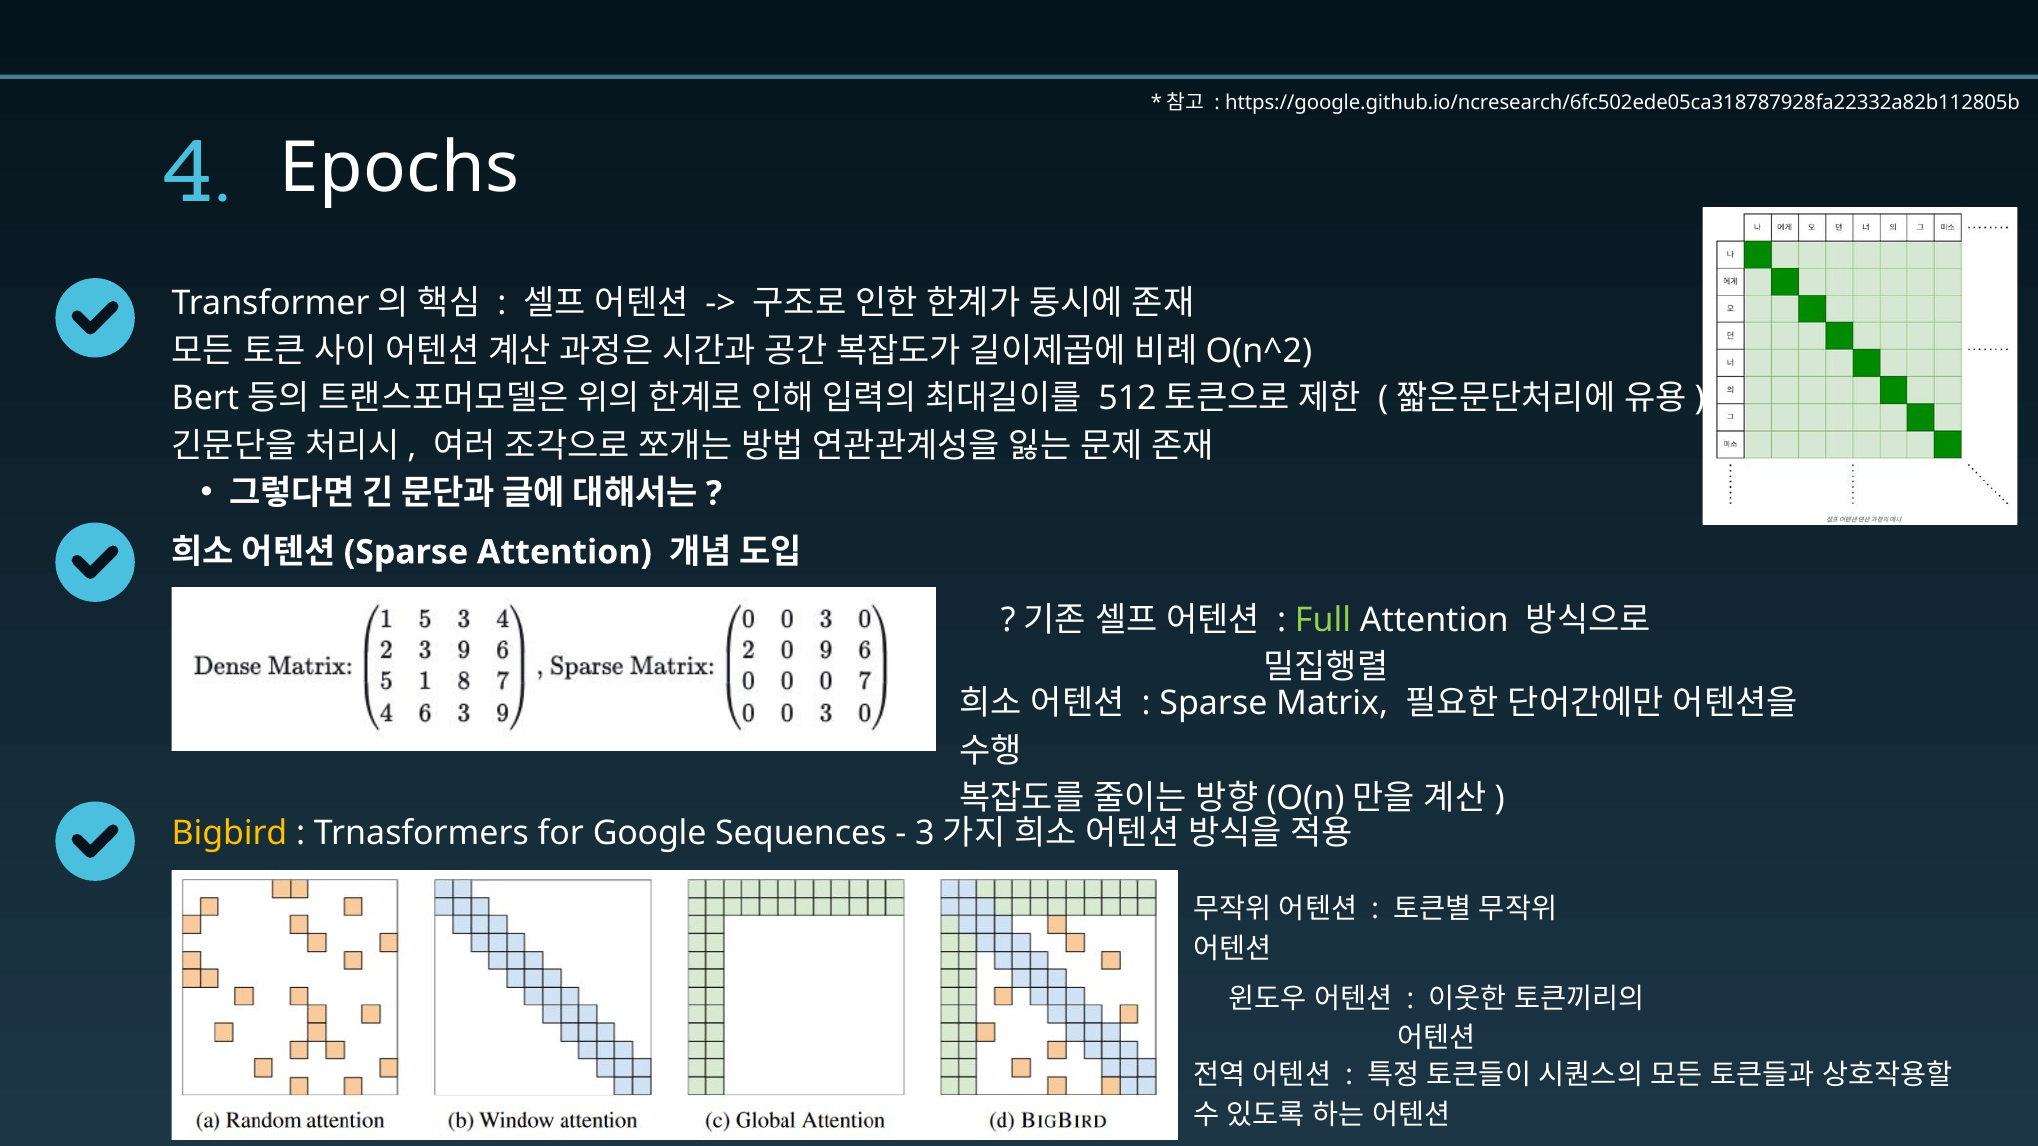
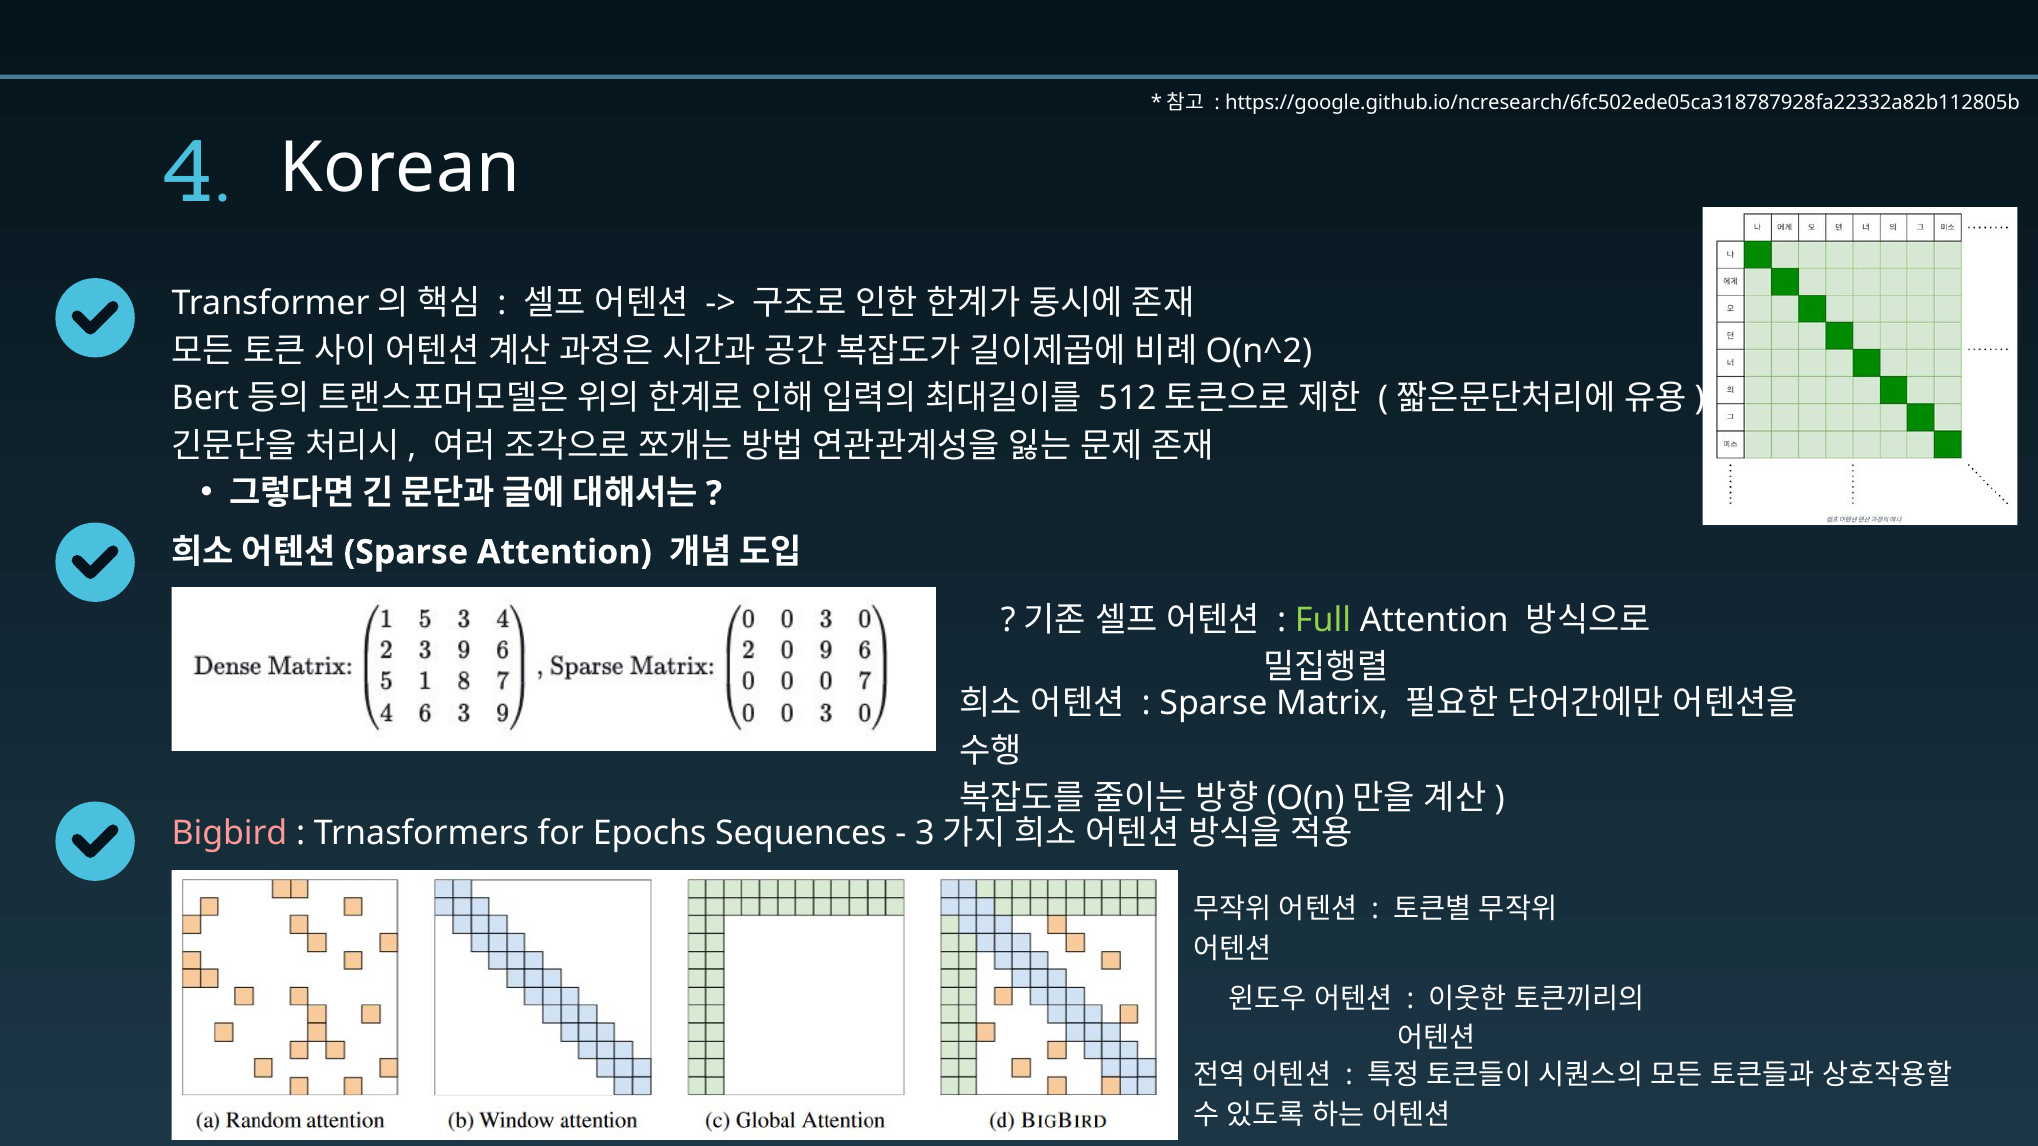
Epochs: Epochs -> Korean (400, 168)
Bigbird colour: yellow -> pink (230, 834)
Google: Google -> Epochs (650, 834)
